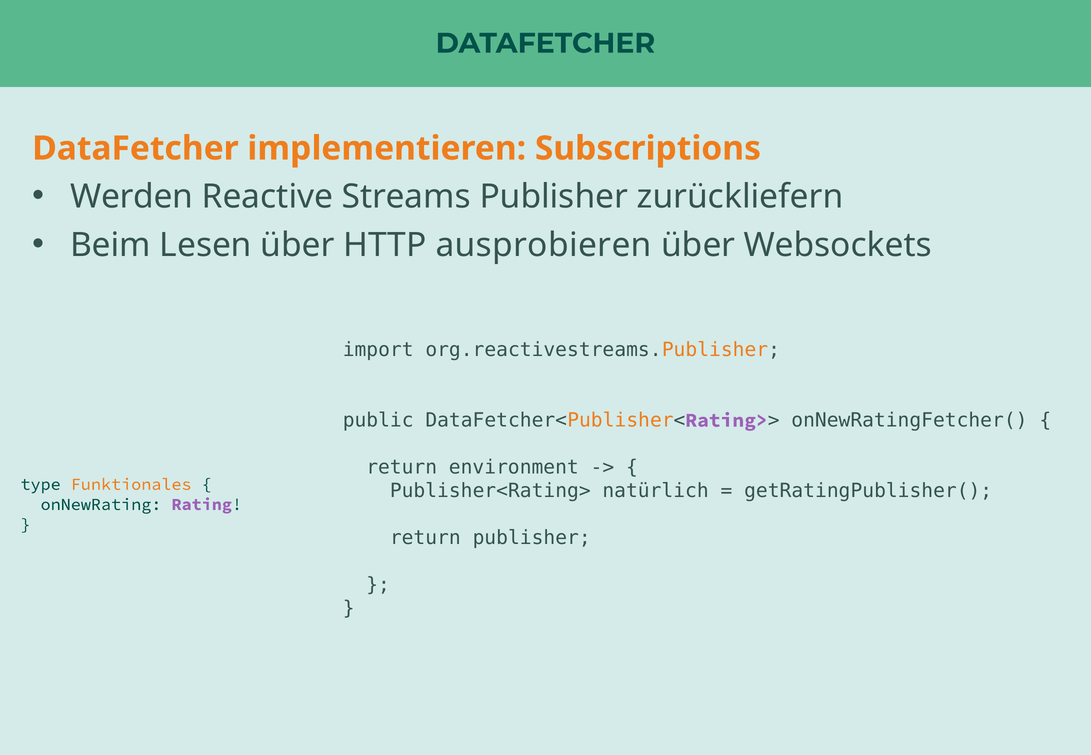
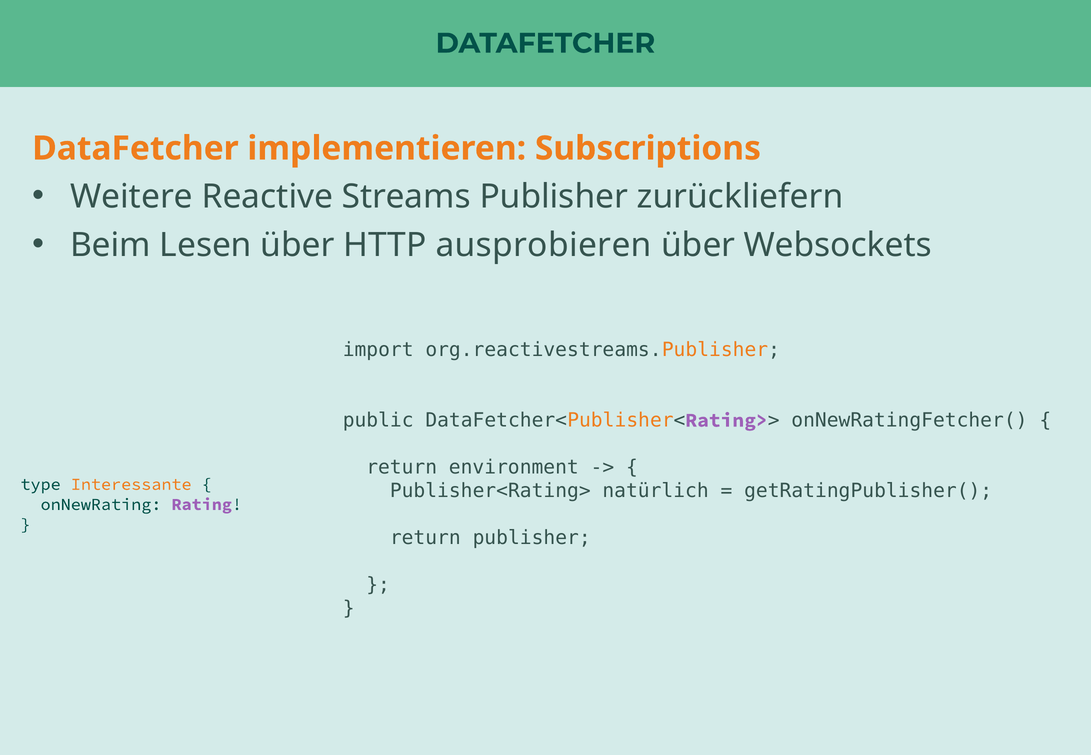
Werden: Werden -> Weitere (131, 197)
Funktionales: Funktionales -> Interessante (131, 484)
